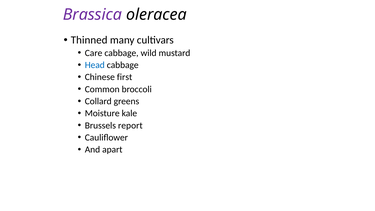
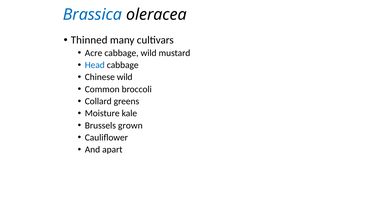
Brassica colour: purple -> blue (92, 15)
Care: Care -> Acre (94, 53)
Chinese first: first -> wild (125, 77)
report: report -> grown (130, 125)
